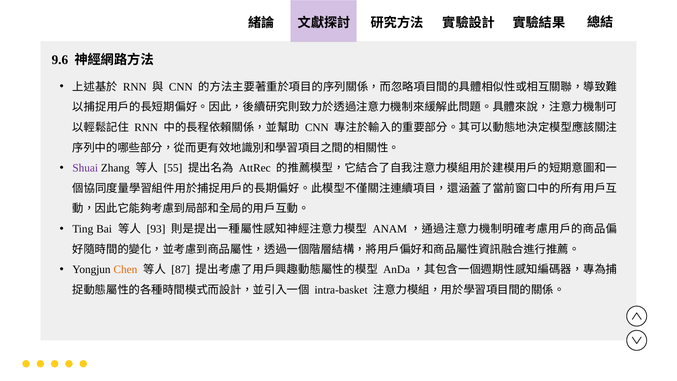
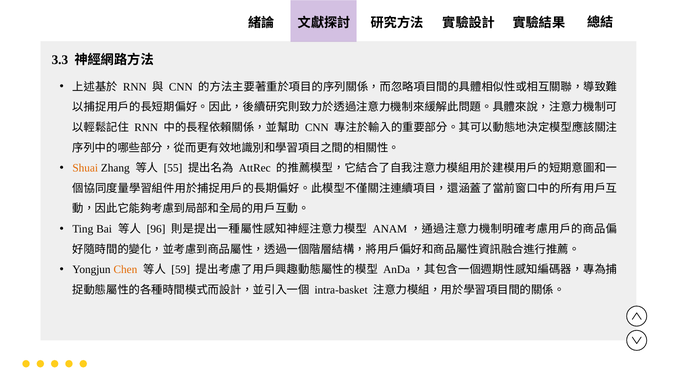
9.6: 9.6 -> 3.3 (60, 60)
Shuai colour: purple -> orange (85, 168)
93: 93 -> 96 (156, 229)
87: 87 -> 59 (181, 270)
